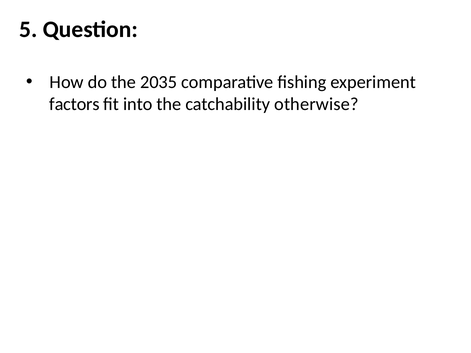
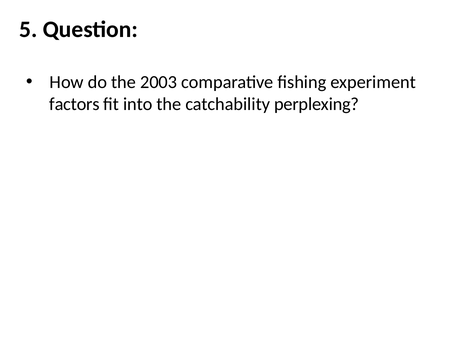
2035: 2035 -> 2003 (159, 82)
otherwise: otherwise -> perplexing (317, 104)
